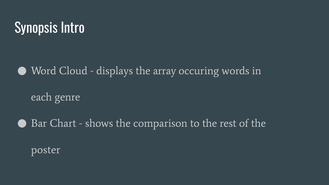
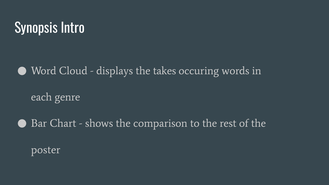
array: array -> takes (165, 71)
